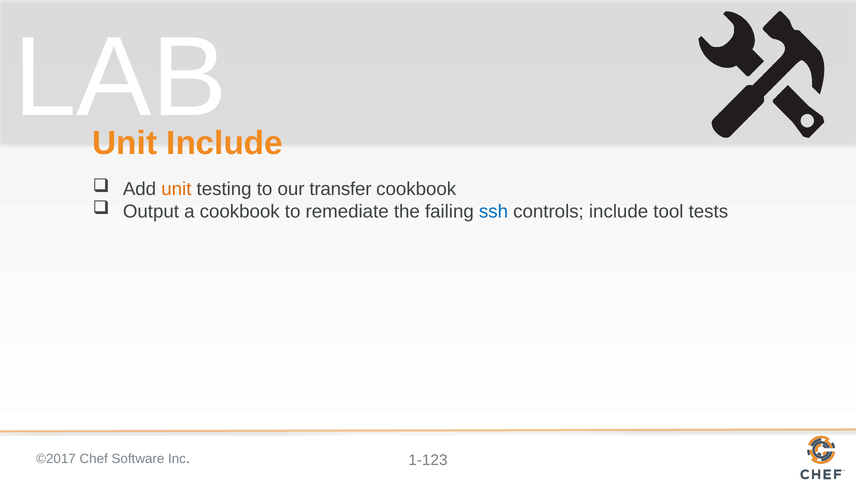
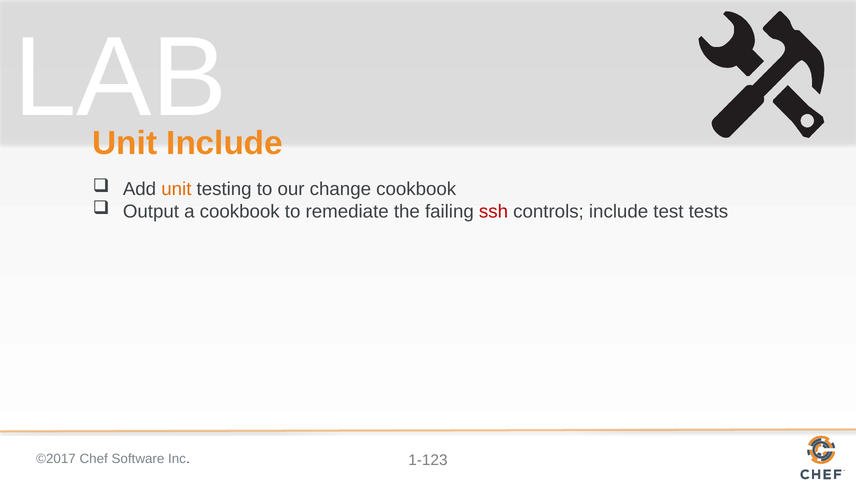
transfer: transfer -> change (340, 189)
ssh colour: blue -> red (494, 212)
tool: tool -> test (668, 212)
